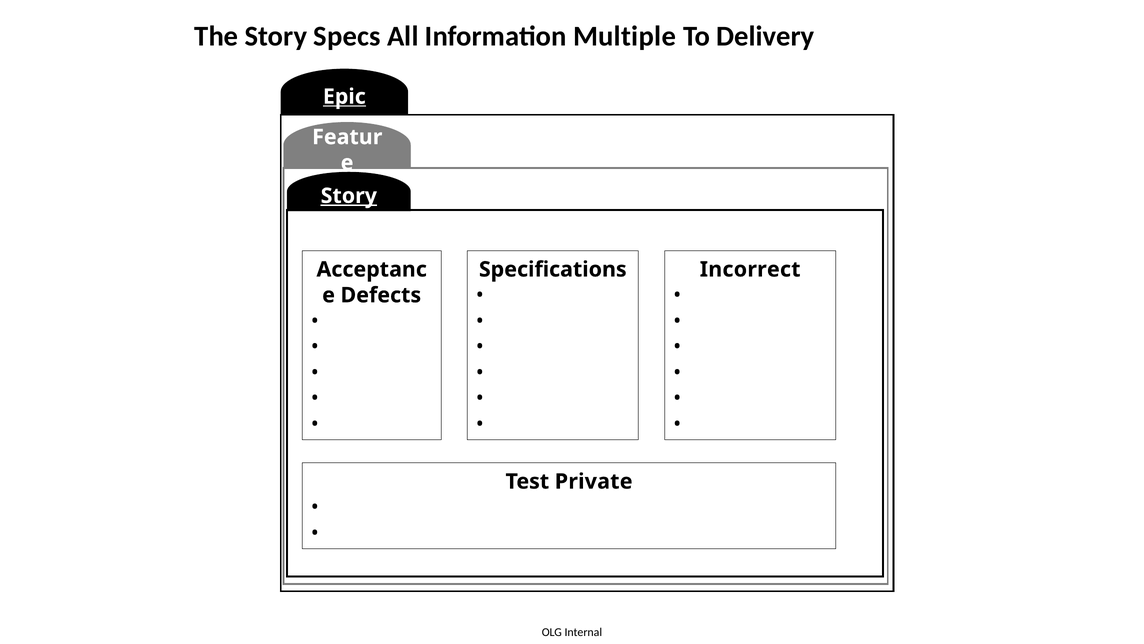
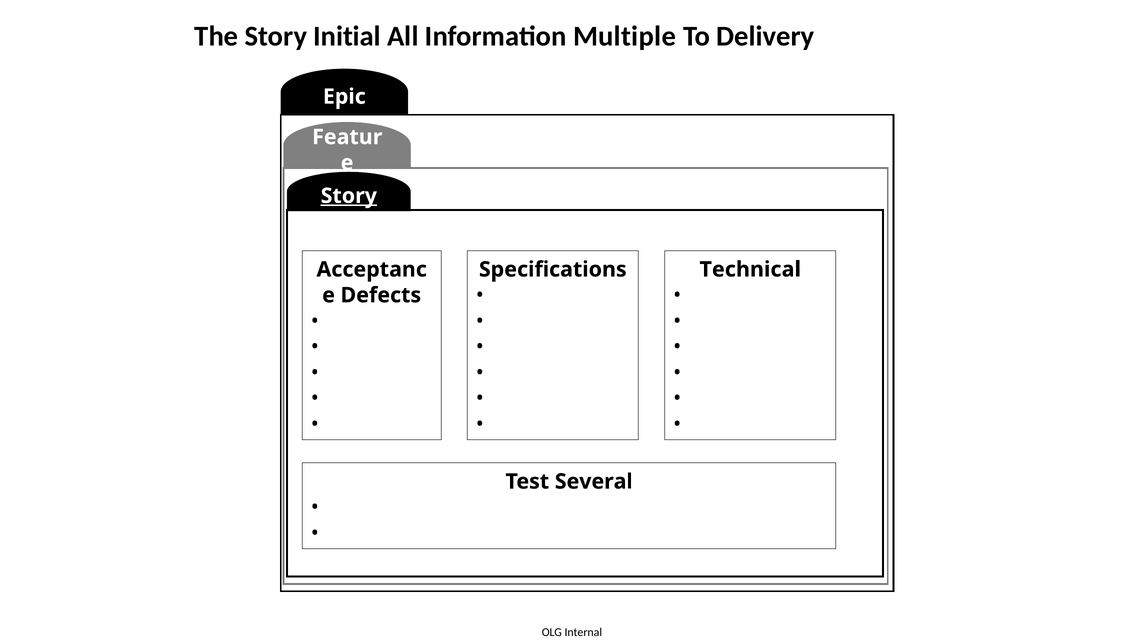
Specs: Specs -> Initial (347, 36)
Epic underline: present -> none (344, 97)
Incorrect: Incorrect -> Technical (750, 269)
Private: Private -> Several (594, 481)
